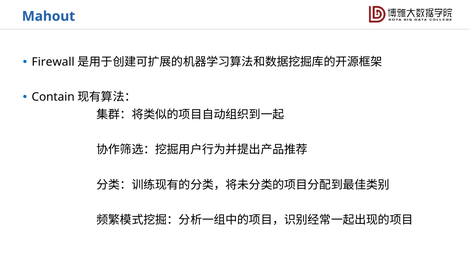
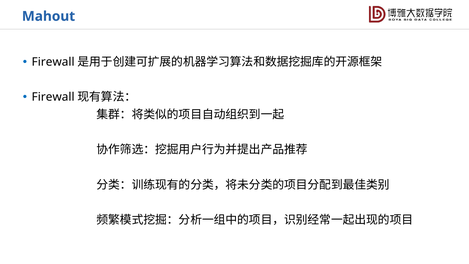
Contain: Contain -> Firewall (53, 97)
